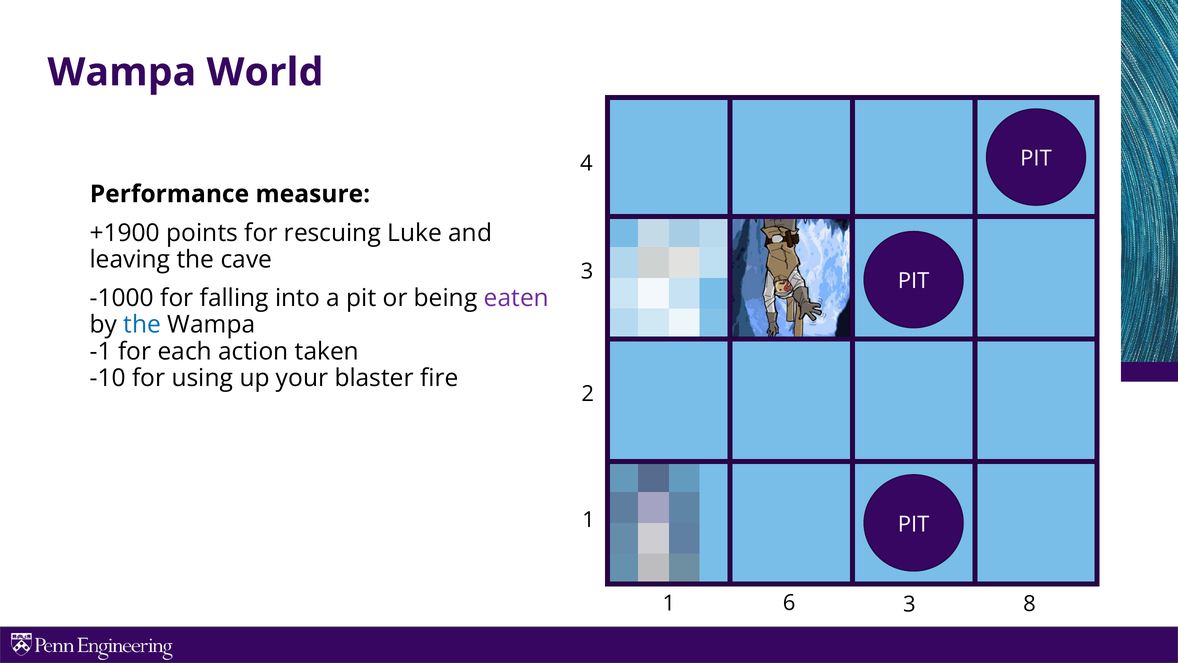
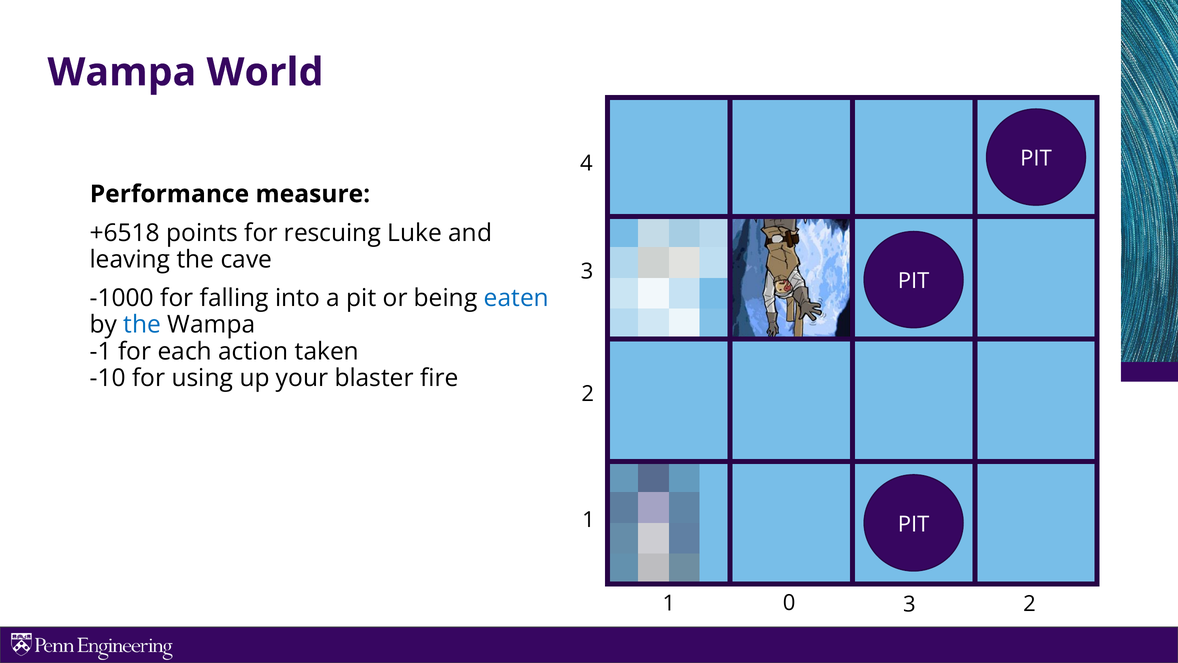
+1900: +1900 -> +6518 (125, 233)
eaten colour: purple -> blue (516, 298)
6: 6 -> 0 (789, 603)
3 8: 8 -> 2 (1030, 604)
